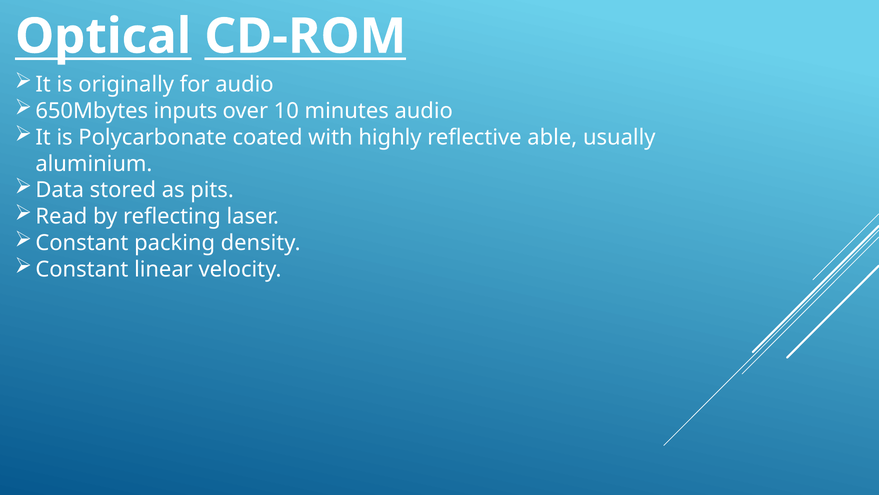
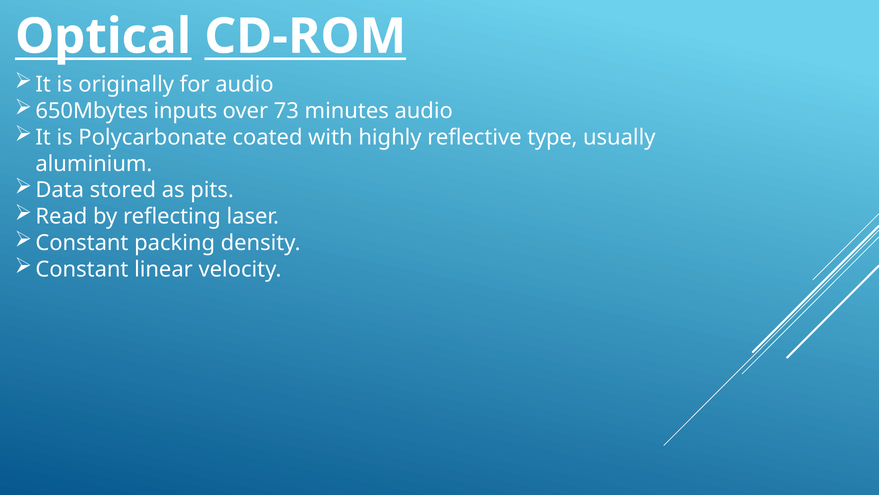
10: 10 -> 73 (286, 111)
able: able -> type (552, 137)
